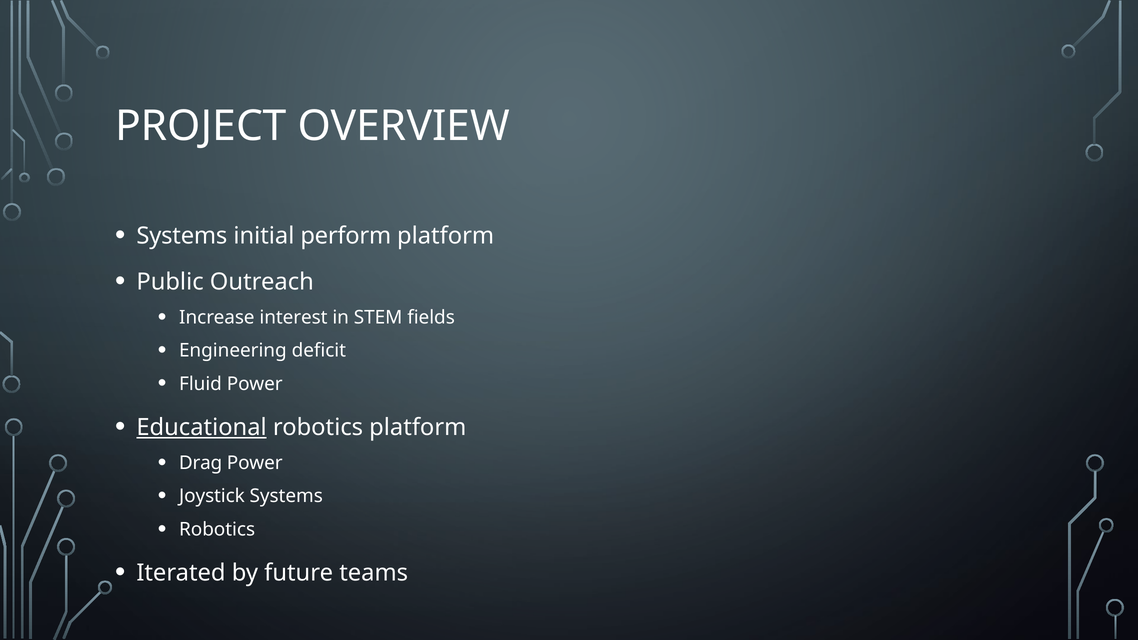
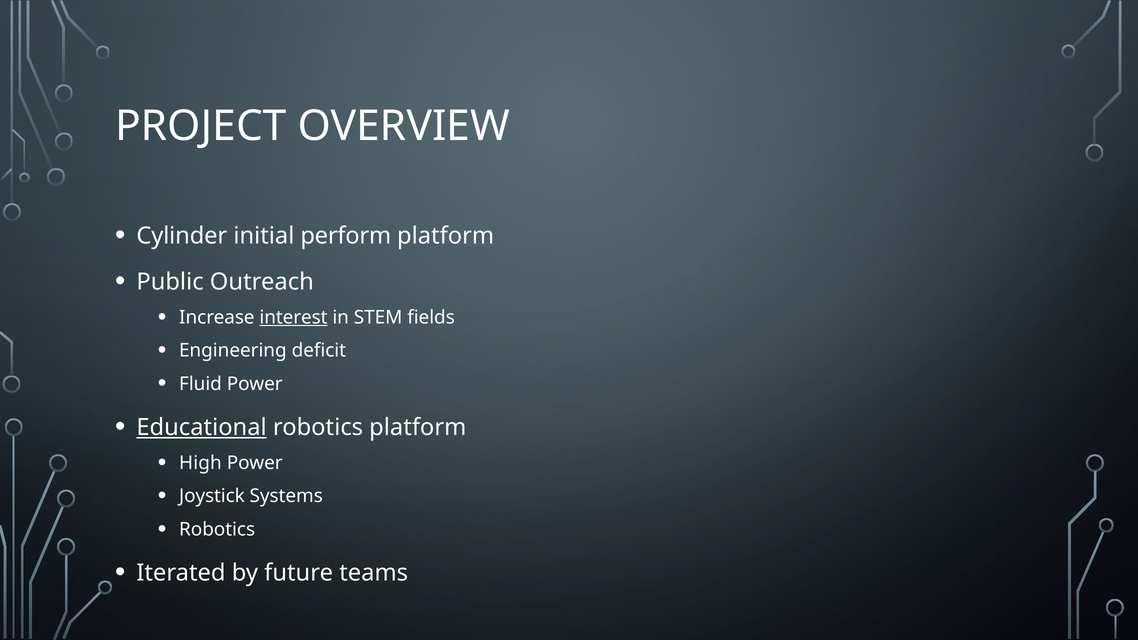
Systems: Systems -> Cylinder (182, 236)
interest underline: none -> present (293, 318)
Drag: Drag -> High (200, 463)
